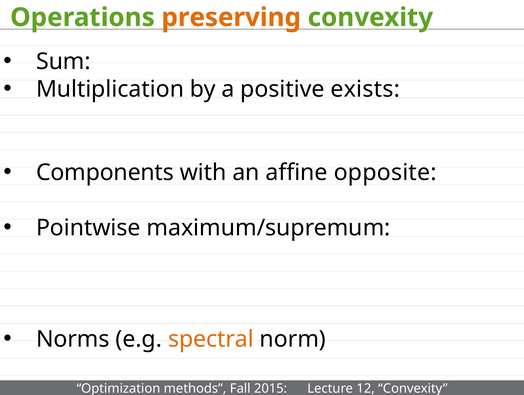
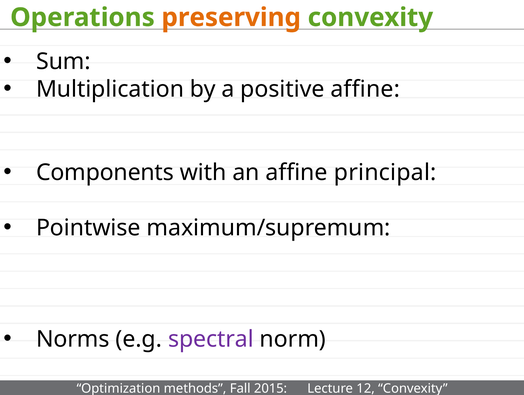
positive exists: exists -> affine (365, 89)
opposite: opposite -> principal (385, 173)
spectral colour: orange -> purple (211, 339)
